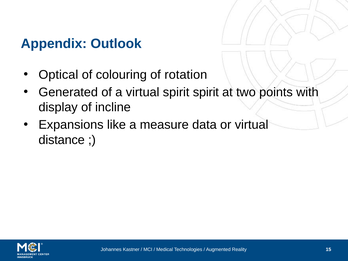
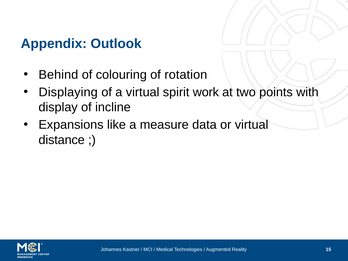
Optical: Optical -> Behind (58, 75)
Generated: Generated -> Displaying (68, 92)
spirit spirit: spirit -> work (206, 92)
